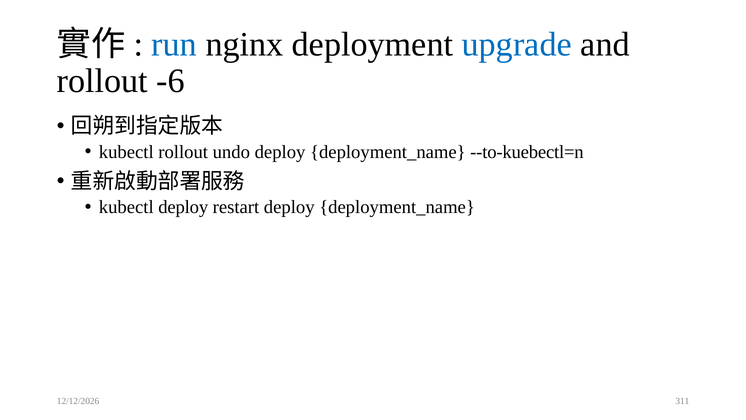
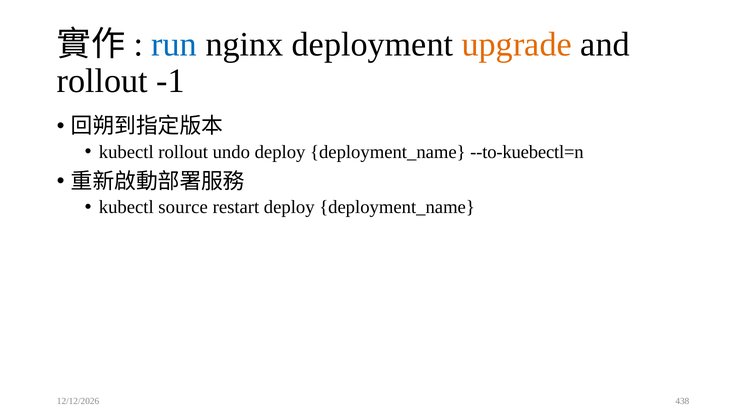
upgrade colour: blue -> orange (517, 44)
-6: -6 -> -1 (171, 81)
kubectl deploy: deploy -> source (183, 207)
311: 311 -> 438 (682, 401)
